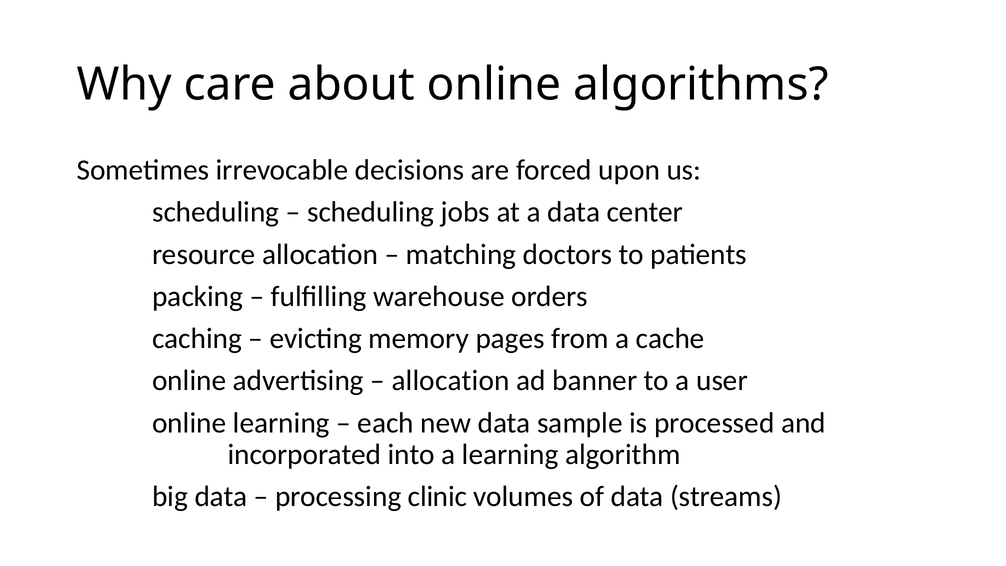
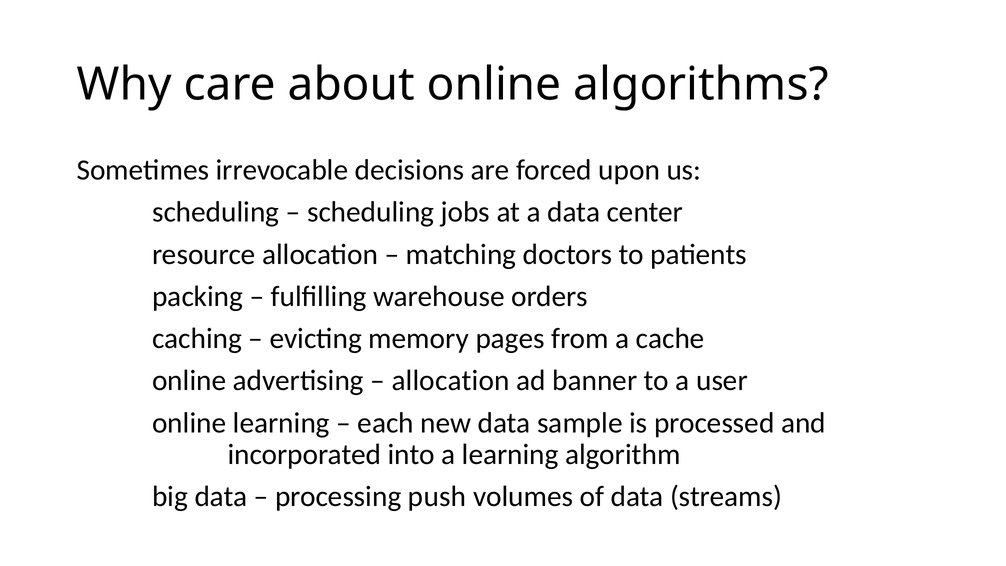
clinic: clinic -> push (437, 497)
